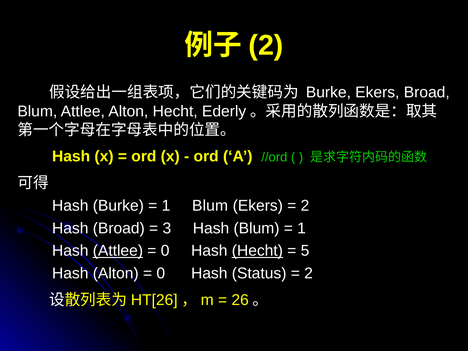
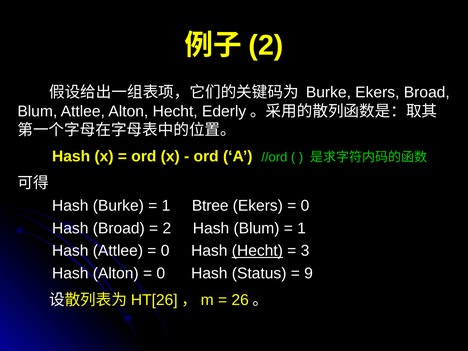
1 Blum: Blum -> Btree (210, 206)
2: 2 -> 0 (305, 206)
3: 3 -> 2 (167, 228)
Attlee underline: present -> none (118, 251)
5: 5 -> 3 (305, 251)
2: 2 -> 9 (309, 273)
